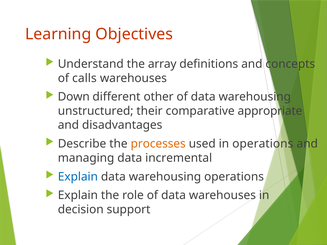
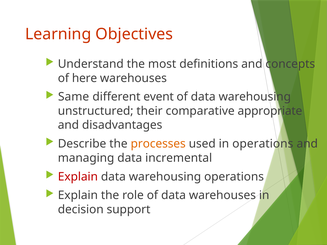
array: array -> most (162, 64)
calls: calls -> here (85, 78)
Down: Down -> Same (74, 97)
other: other -> event (159, 97)
Explain colour: blue -> red (78, 177)
